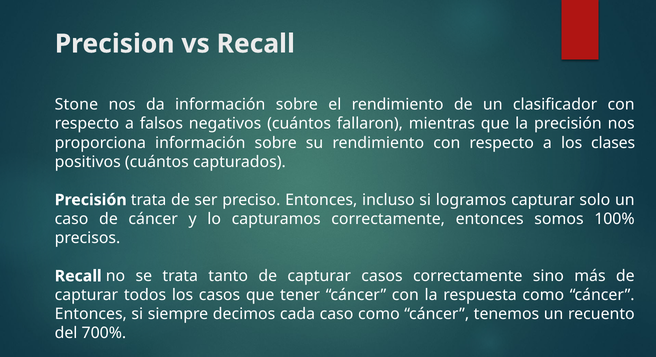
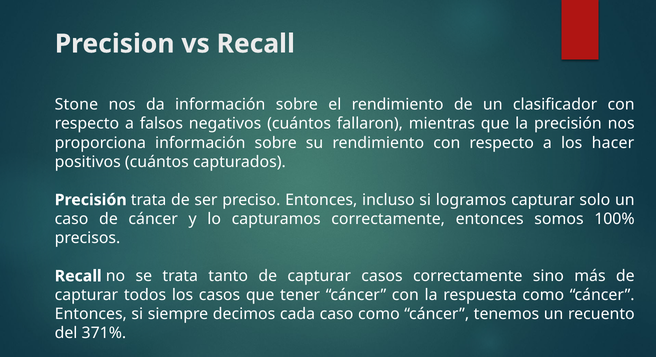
clases: clases -> hacer (613, 143)
700%: 700% -> 371% (104, 333)
